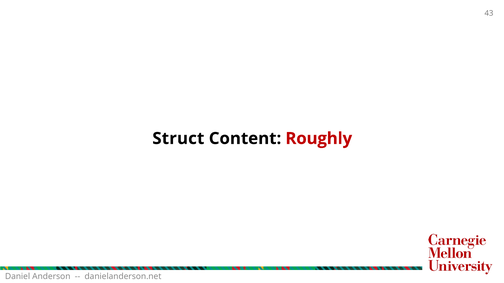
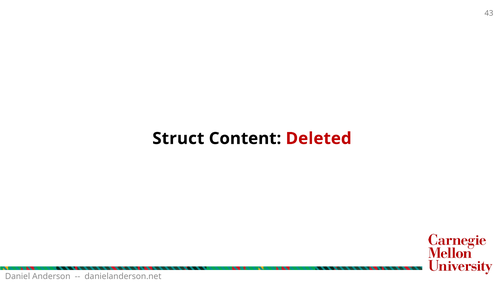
Roughly: Roughly -> Deleted (319, 139)
